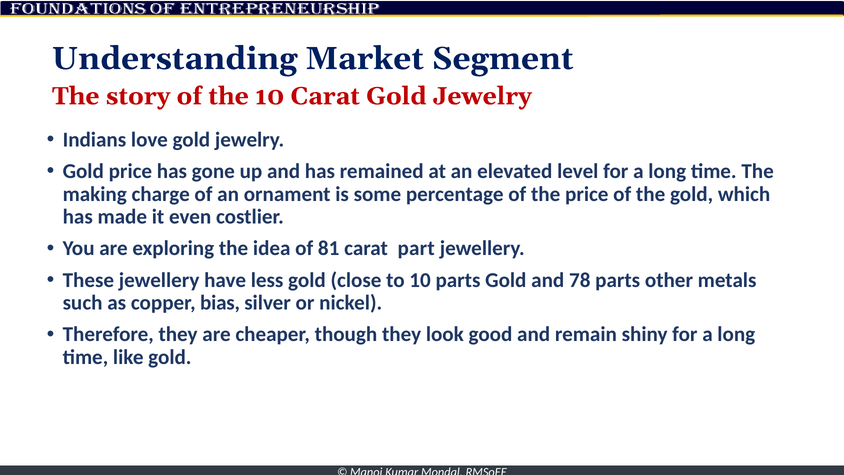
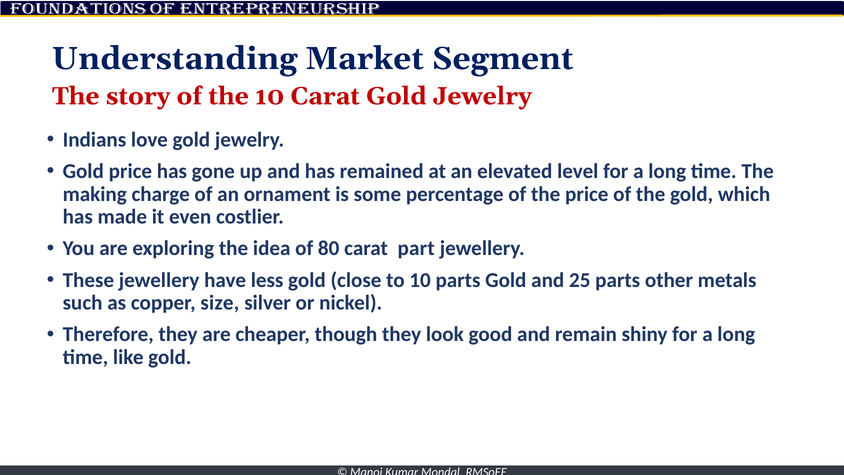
81: 81 -> 80 (329, 248)
78: 78 -> 25 (580, 280)
bias: bias -> size (220, 303)
